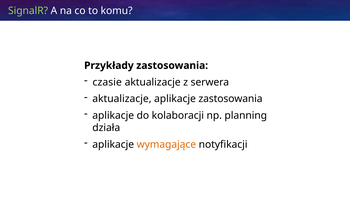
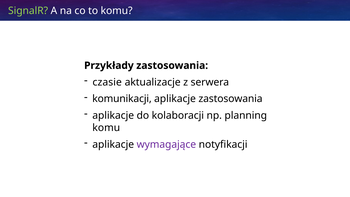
aktualizacje: aktualizacje -> komunikacji (122, 99)
działa: działa -> komu (106, 128)
wymagające colour: orange -> purple (166, 144)
